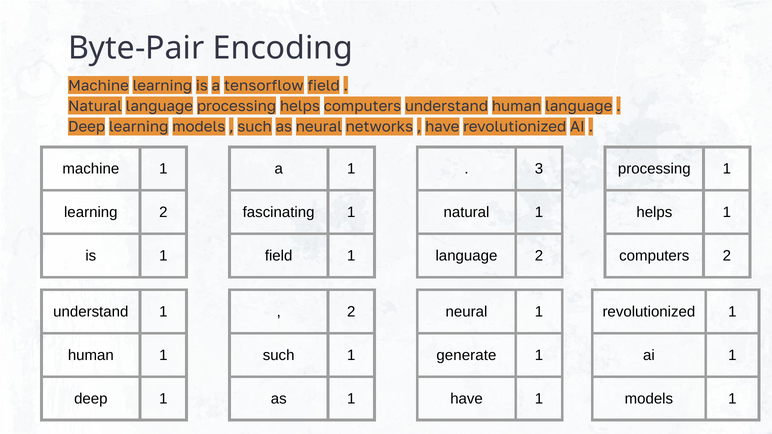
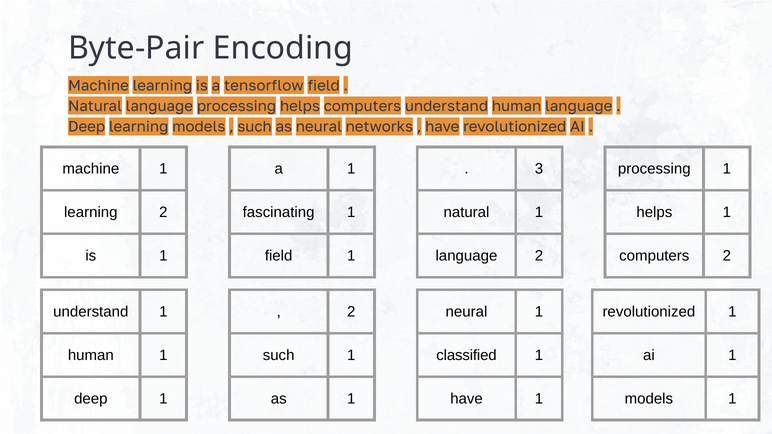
generate: generate -> classified (467, 355)
